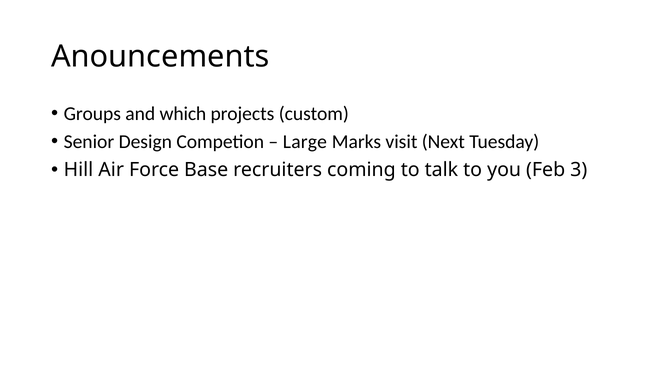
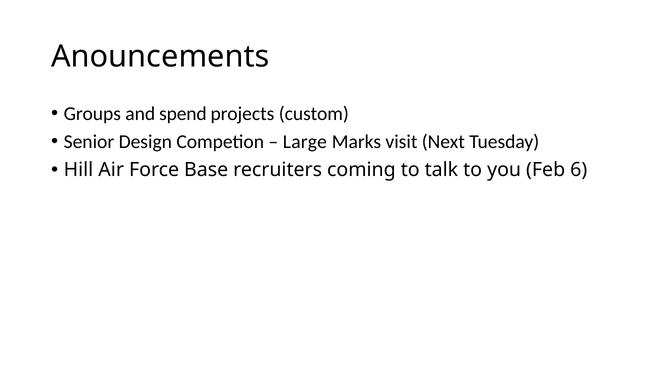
which: which -> spend (183, 113)
3: 3 -> 6 (579, 170)
